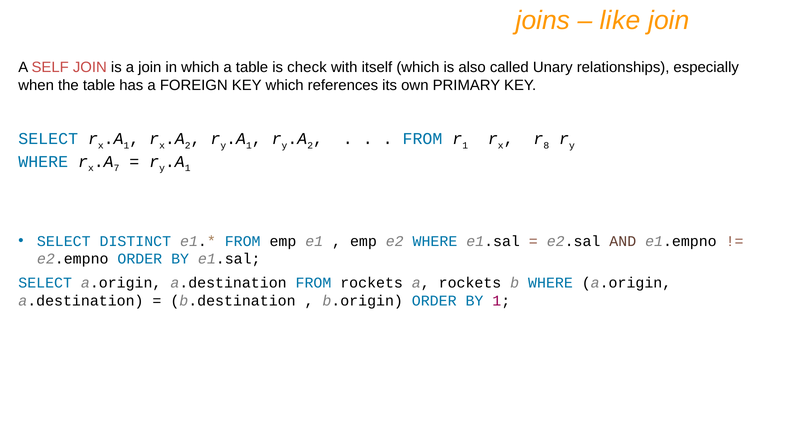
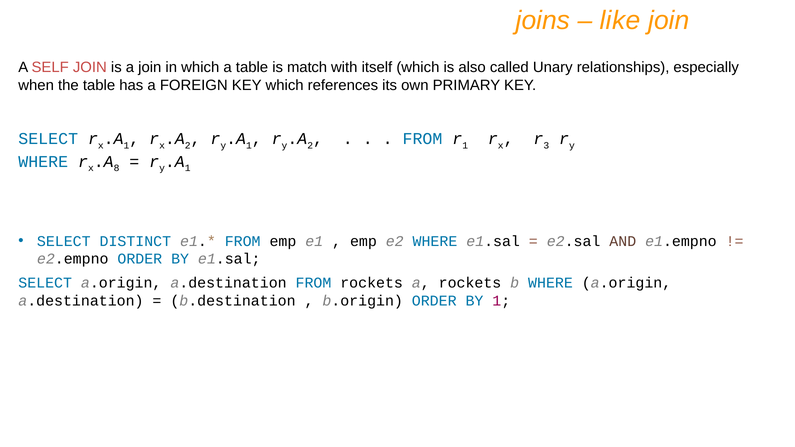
check: check -> match (307, 68)
8: 8 -> 3 (546, 145)
7: 7 -> 8 (117, 168)
